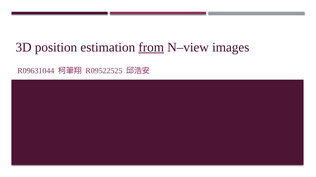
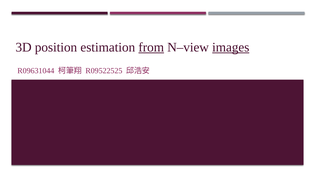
images underline: none -> present (231, 47)
